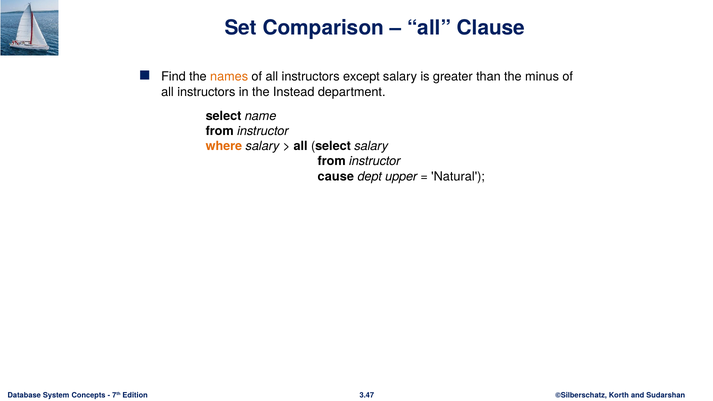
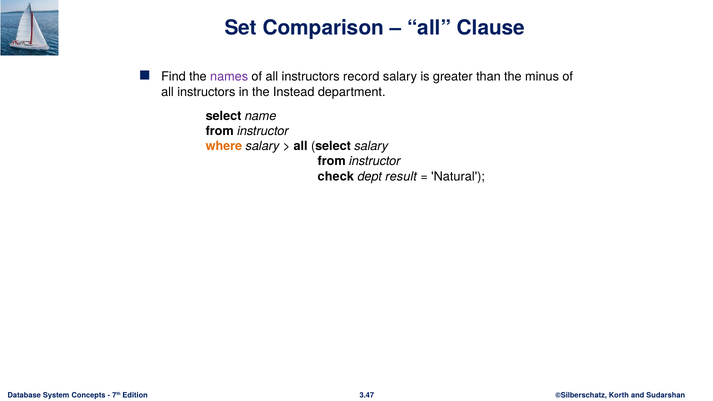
names colour: orange -> purple (229, 77)
except: except -> record (361, 77)
cause: cause -> check (336, 176)
upper: upper -> result (401, 176)
